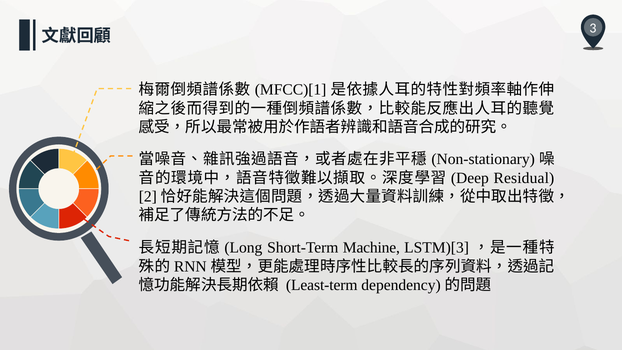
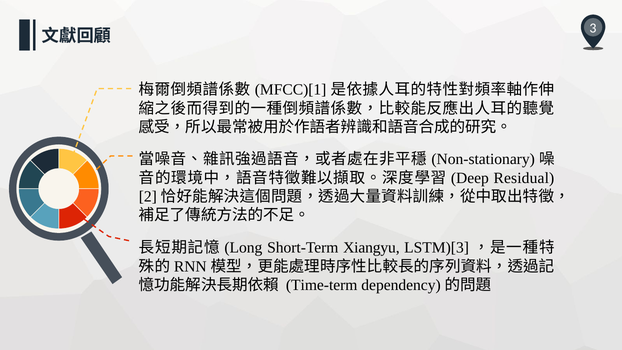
Machine: Machine -> Xiangyu (371, 248)
Least-term: Least-term -> Time-term (322, 285)
